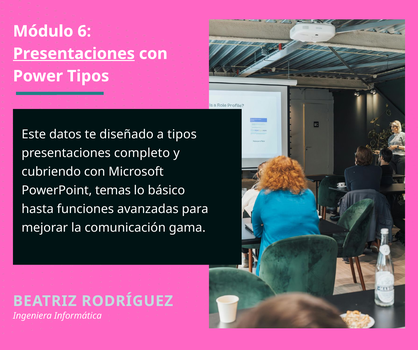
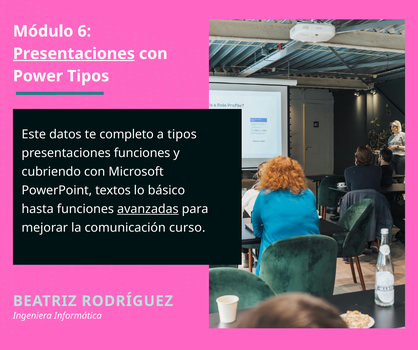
diseñado: diseñado -> completo (127, 135)
presentaciones completo: completo -> funciones (142, 153)
temas: temas -> textos (113, 191)
avanzadas underline: none -> present (148, 209)
gama: gama -> curso (187, 228)
